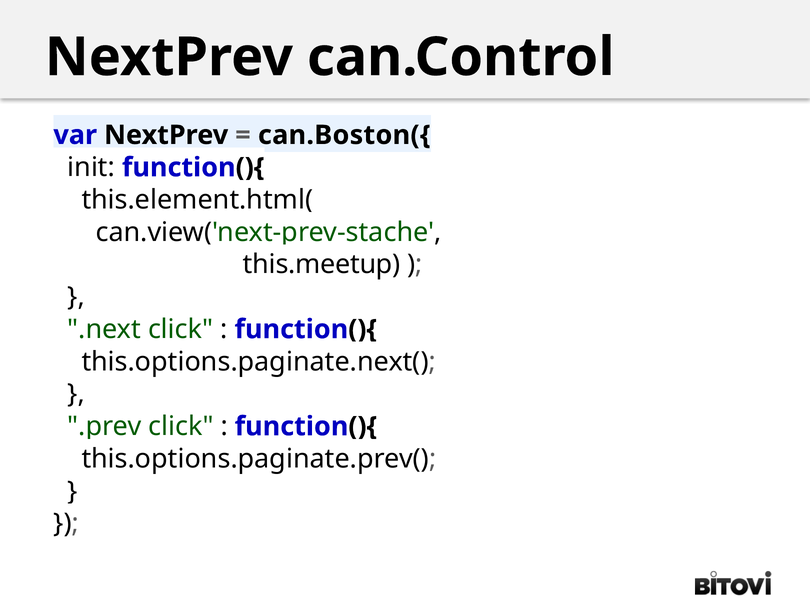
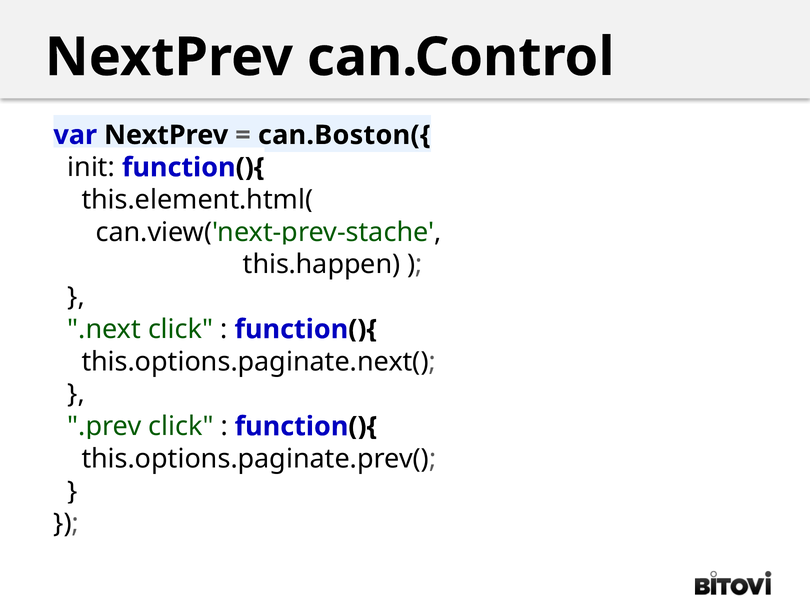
this.meetup: this.meetup -> this.happen (322, 265)
